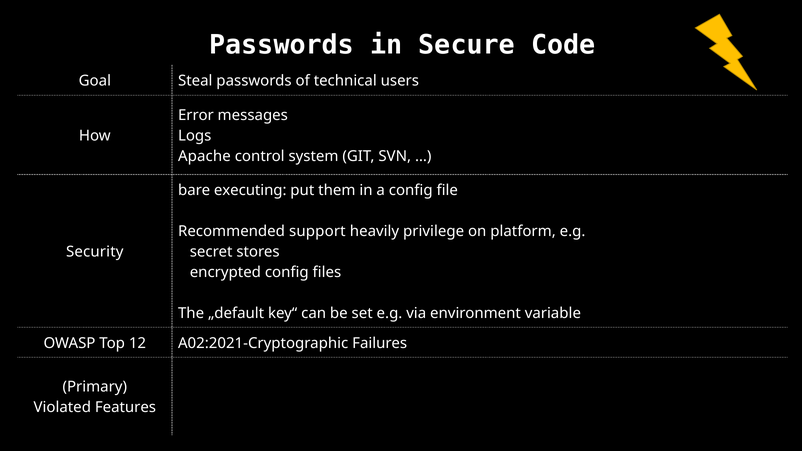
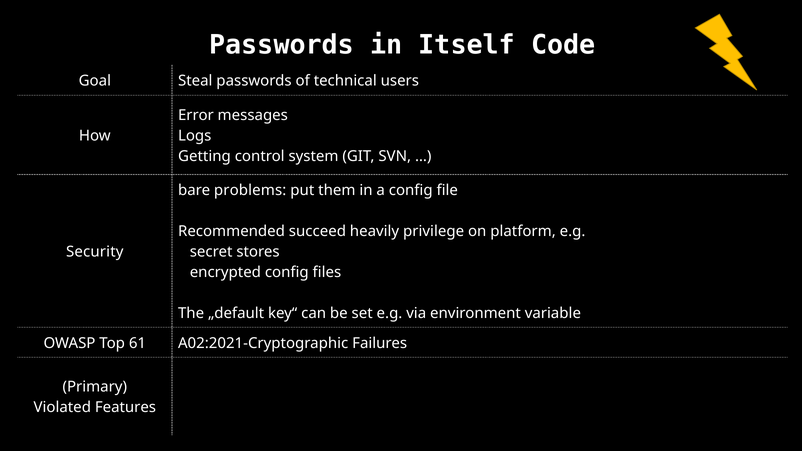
Secure: Secure -> Itself (467, 45)
Apache: Apache -> Getting (204, 156)
executing: executing -> problems (250, 190)
support: support -> succeed (317, 231)
12: 12 -> 61 (137, 343)
